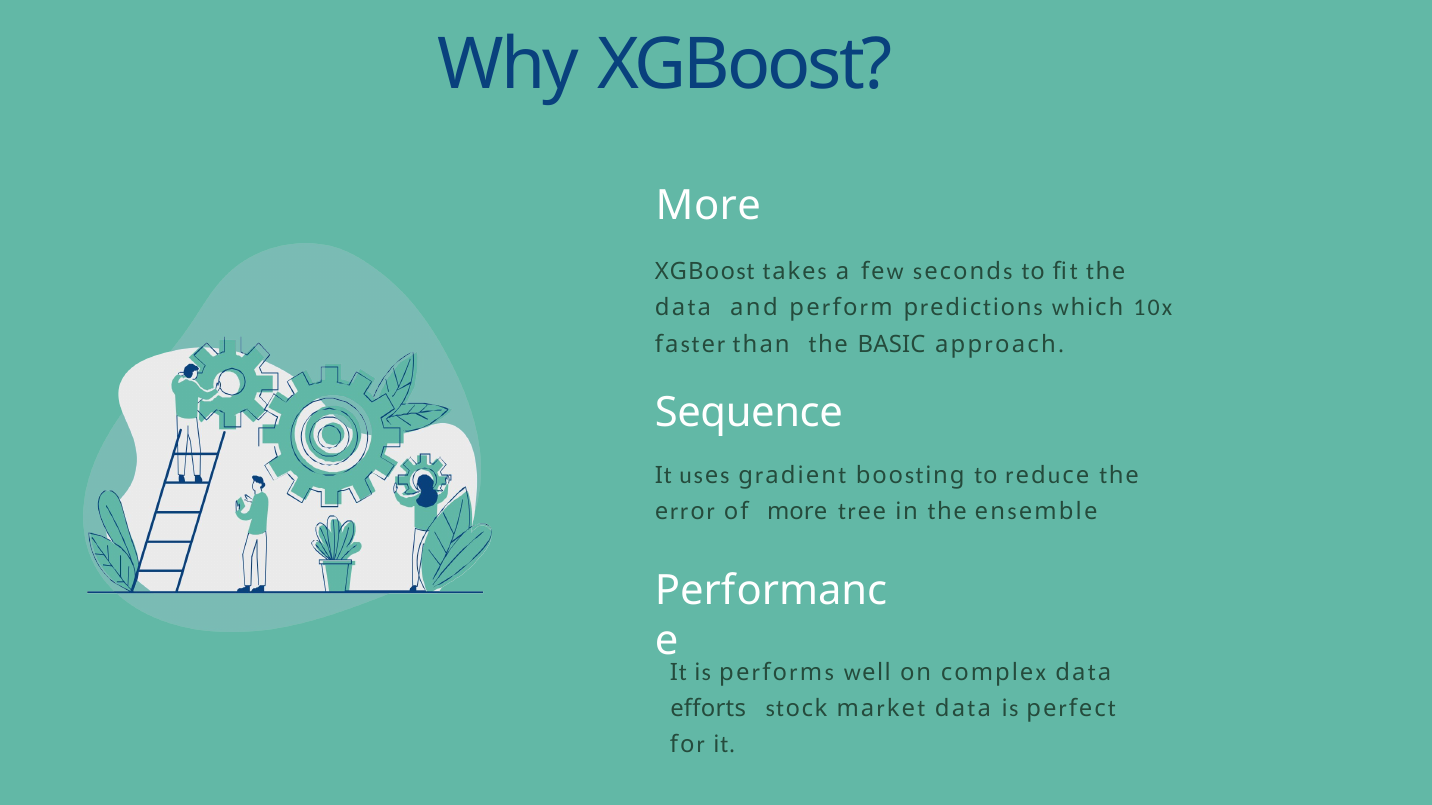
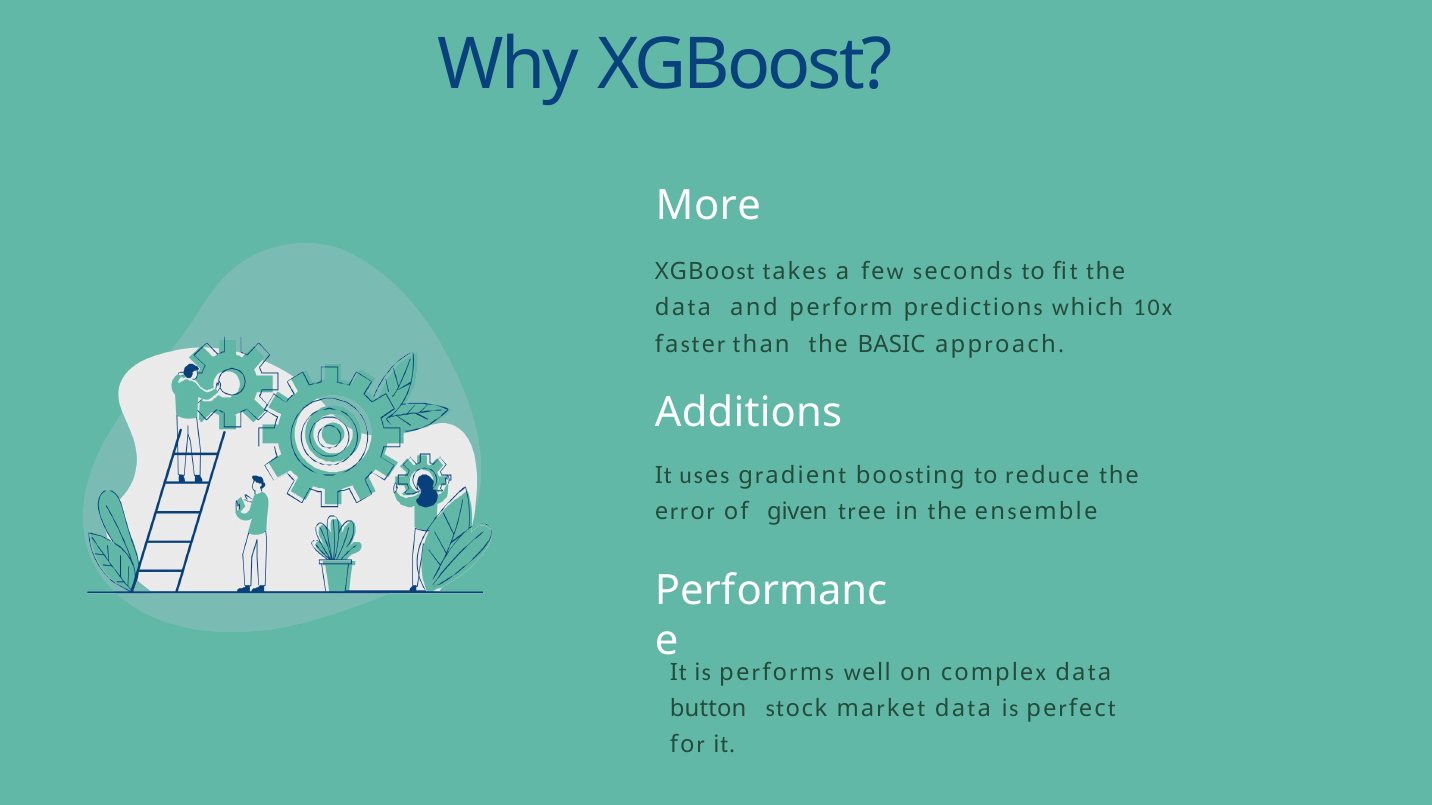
Sequence: Sequence -> Additions (749, 413)
of more: more -> given (797, 512)
efforts: efforts -> button (708, 709)
